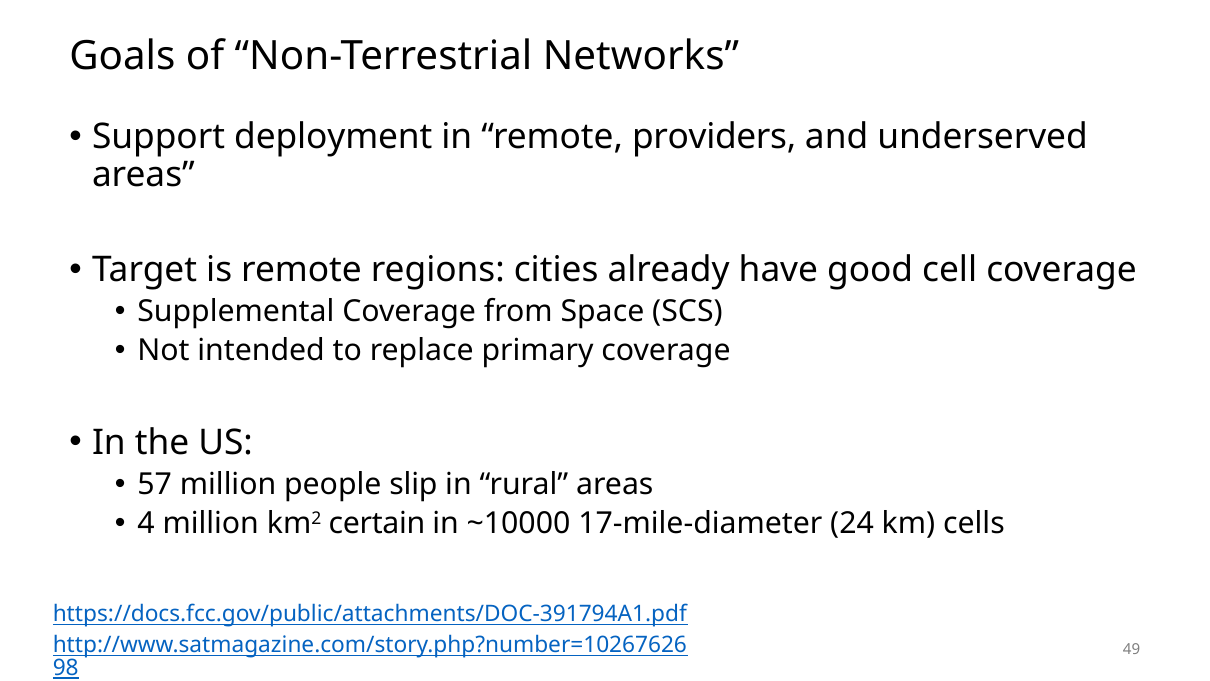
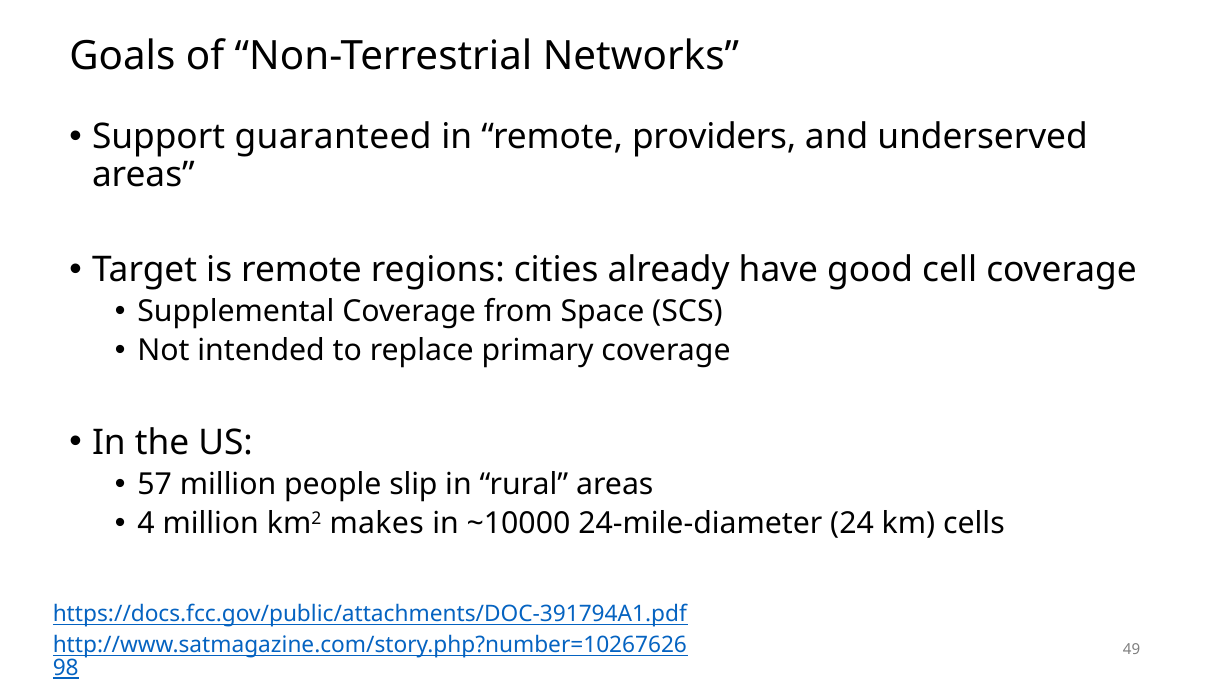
deployment: deployment -> guaranteed (333, 137)
certain: certain -> makes (377, 523)
17-mile-diameter: 17-mile-diameter -> 24-mile-diameter (700, 523)
